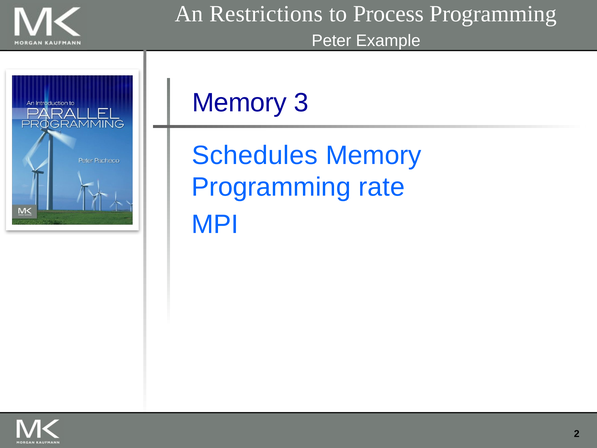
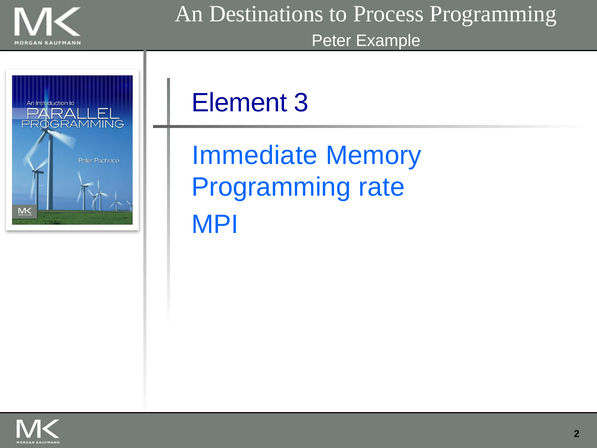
Restrictions: Restrictions -> Destinations (266, 14)
Memory: Memory -> Element (239, 103)
Schedules: Schedules -> Immediate (255, 155)
